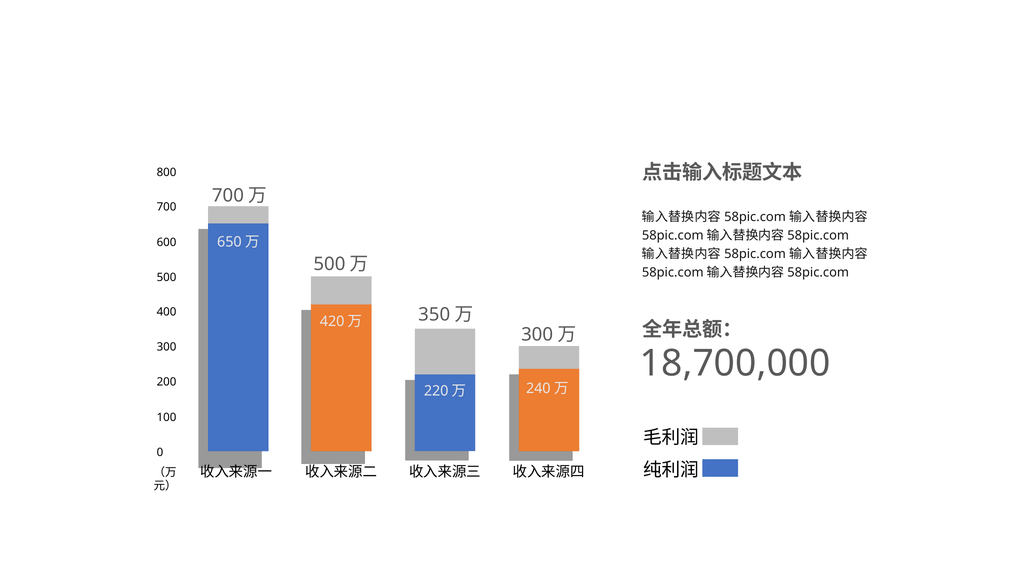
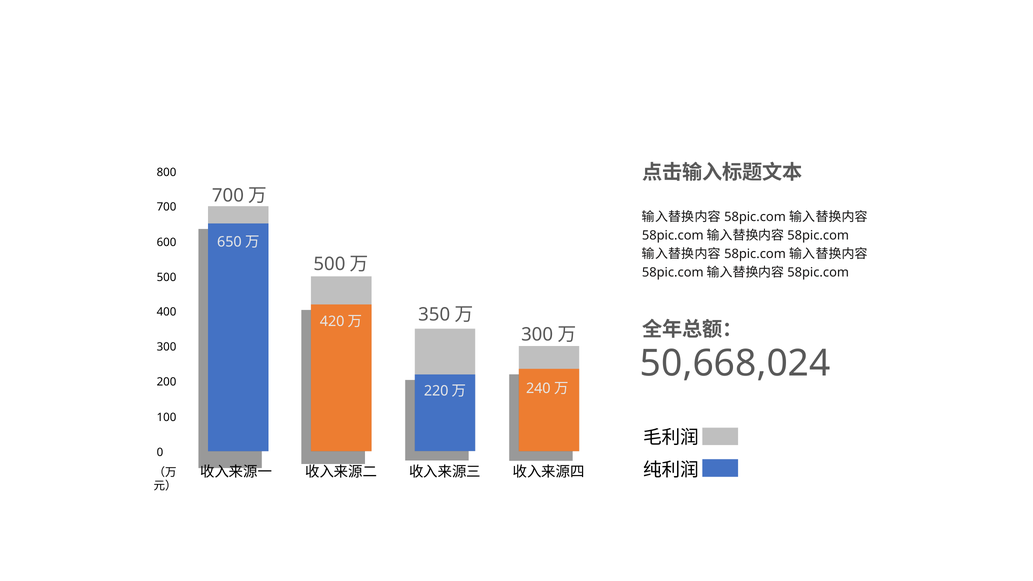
18,700,000: 18,700,000 -> 50,668,024 (735, 364)
